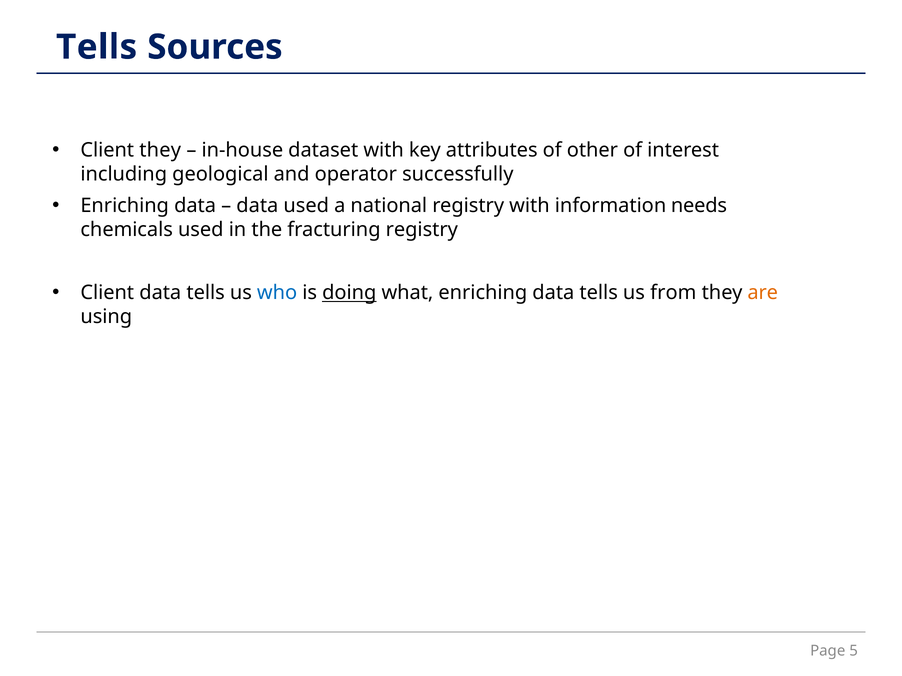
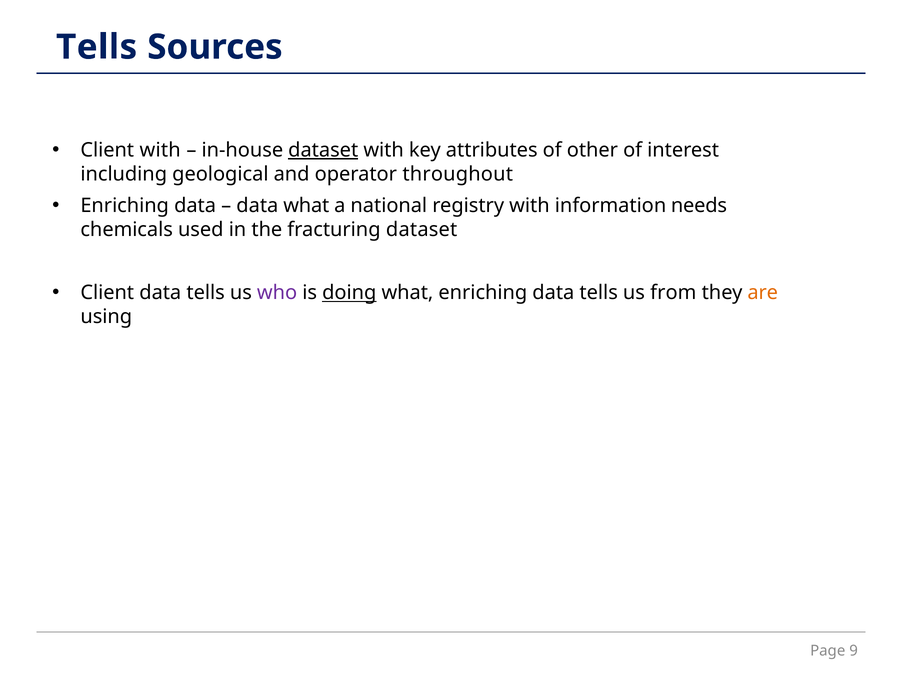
Client they: they -> with (160, 150)
dataset underline: none -> present (323, 150)
successfully: successfully -> throughout (458, 174)
data used: used -> what (306, 206)
fracturing registry: registry -> dataset (422, 230)
who colour: blue -> purple (277, 293)
5: 5 -> 9 (854, 651)
